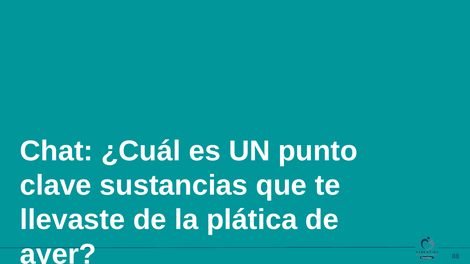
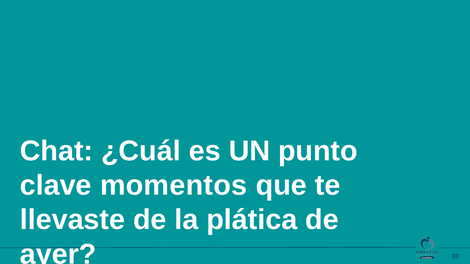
sustancias: sustancias -> momentos (174, 186)
